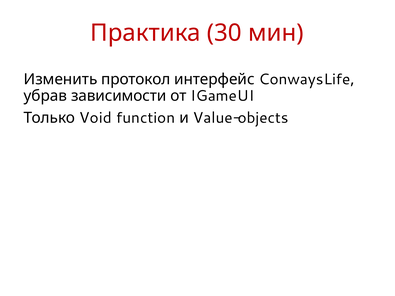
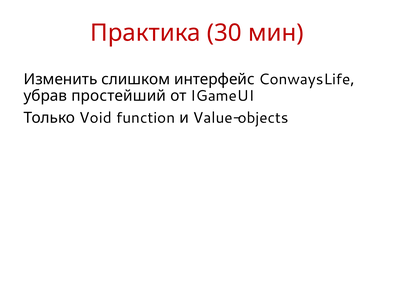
протокол: протокол -> слишком (136, 79)
зависимости: зависимости -> простейший (119, 96)
